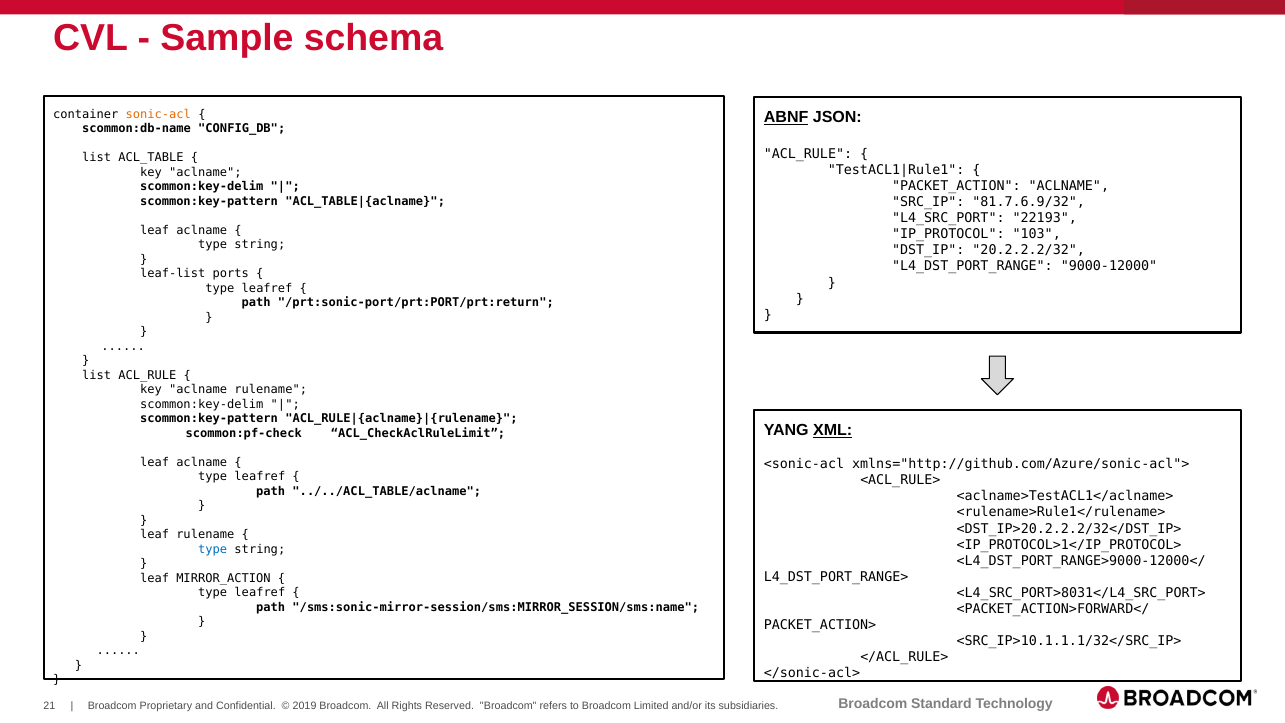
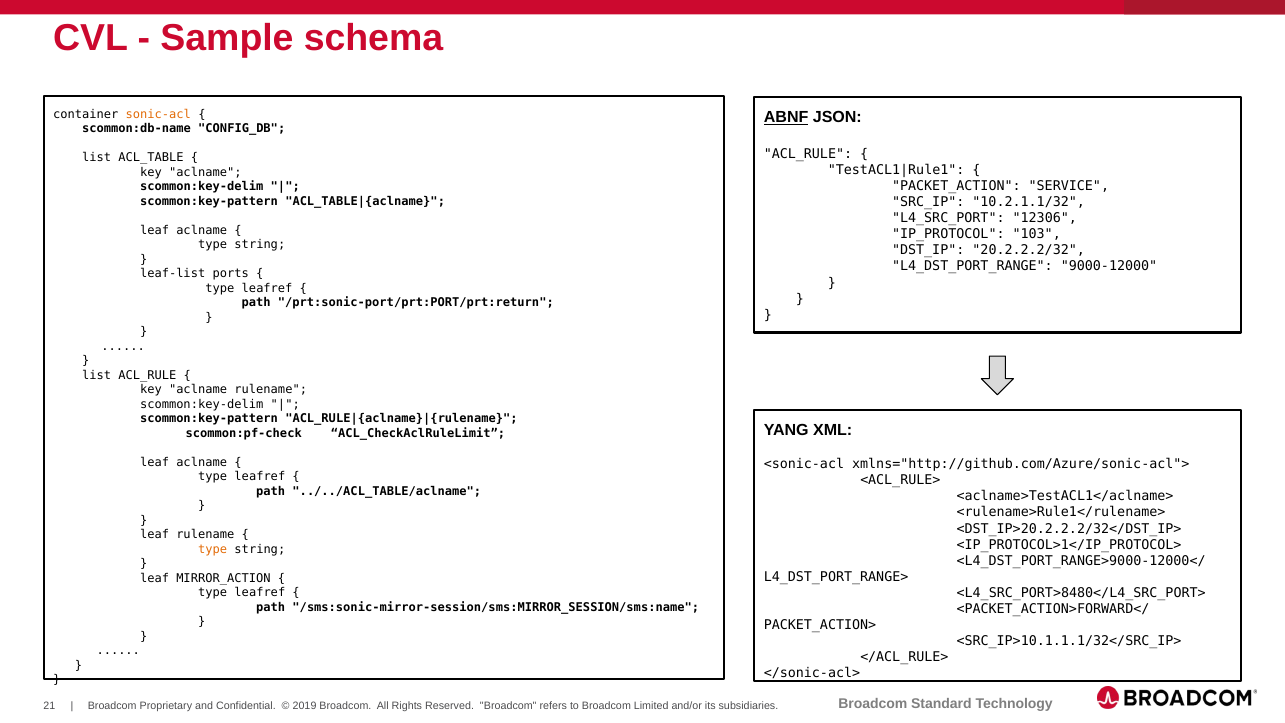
PACKET_ACTION ACLNAME: ACLNAME -> SERVICE (1069, 186)
81.7.6.9/32: 81.7.6.9/32 -> 10.2.1.1/32 (1029, 202)
22193: 22193 -> 12306 (1045, 218)
XML underline: present -> none (833, 431)
type colour: blue -> orange (213, 549)
<L4_SRC_PORT>8031</L4_SRC_PORT>: <L4_SRC_PORT>8031</L4_SRC_PORT> -> <L4_SRC_PORT>8480</L4_SRC_PORT> (1081, 593)
